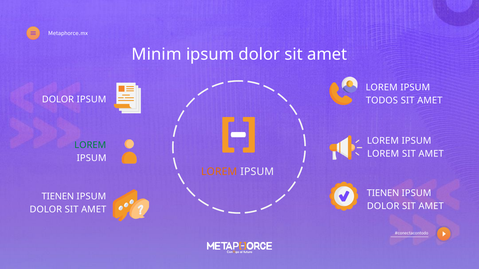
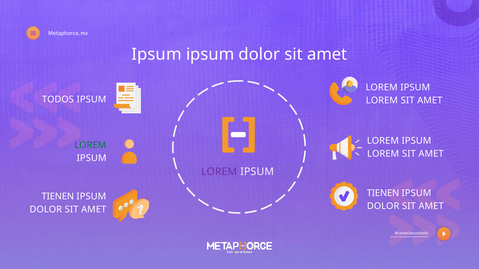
Minim: Minim -> Ipsum (157, 54)
DOLOR: DOLOR -> TODOS (58, 100)
TODOS: TODOS -> LOREM (382, 101)
LOREM colour: orange -> purple (219, 172)
